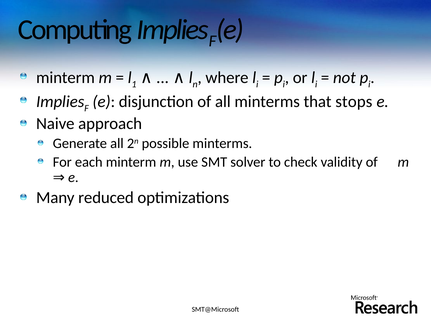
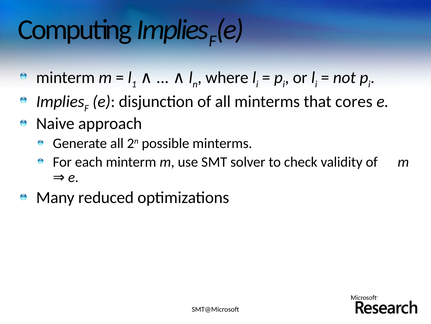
stops: stops -> cores (354, 102)
